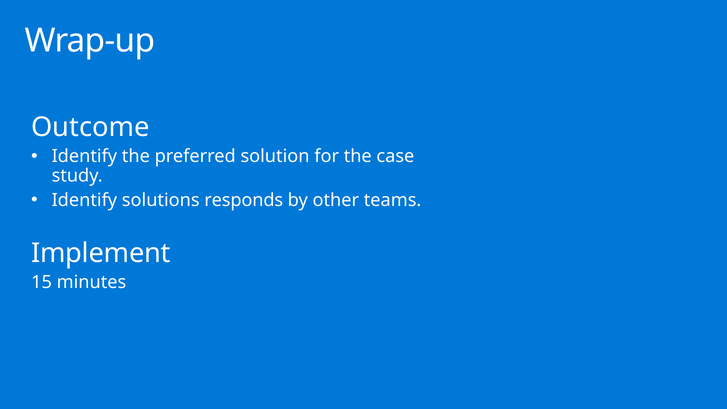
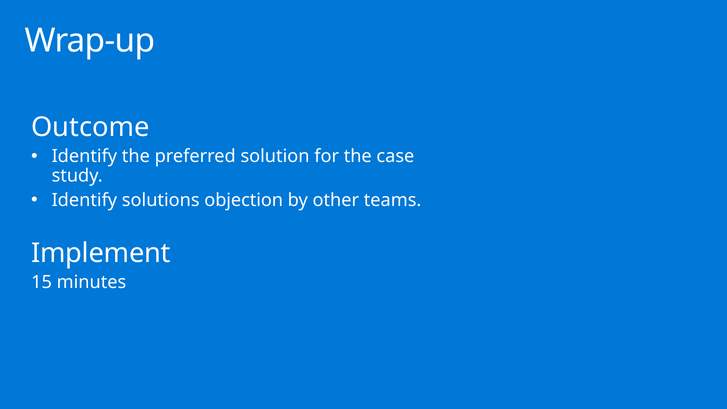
responds: responds -> objection (244, 200)
